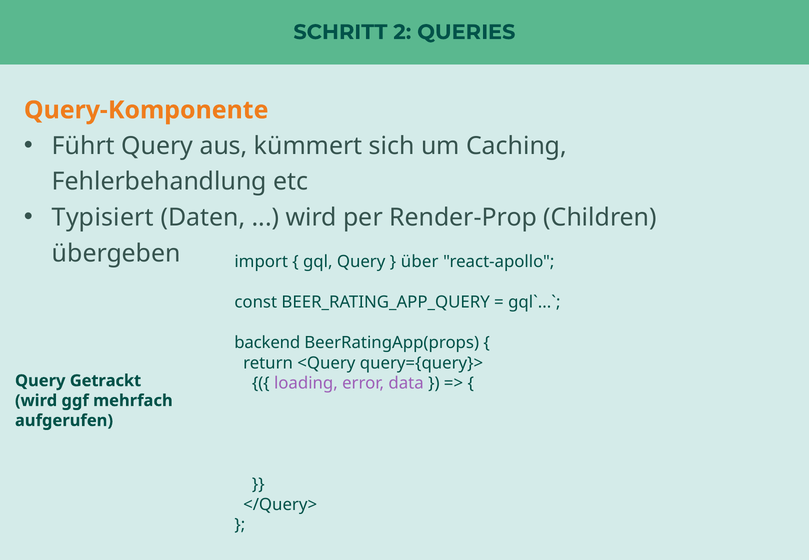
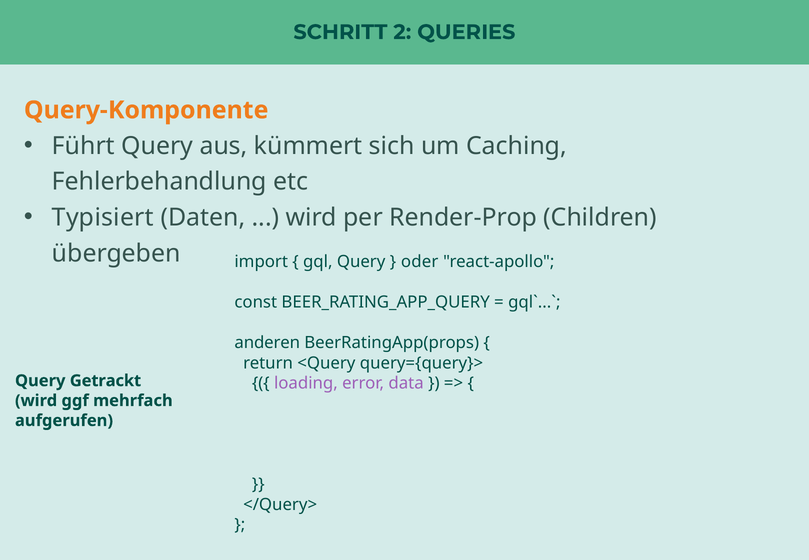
über: über -> oder (420, 262)
backend: backend -> anderen (267, 343)
